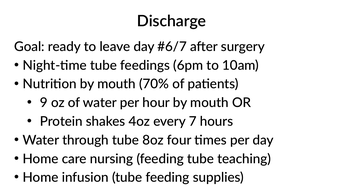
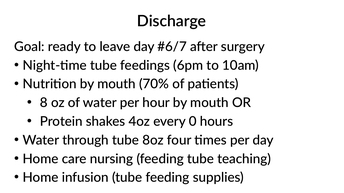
9: 9 -> 8 (44, 103)
7: 7 -> 0 (193, 122)
